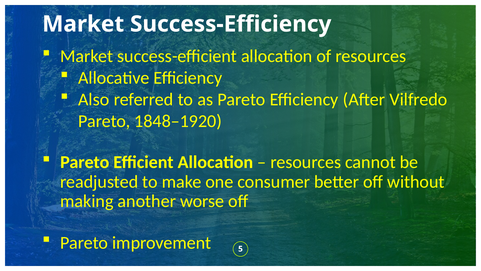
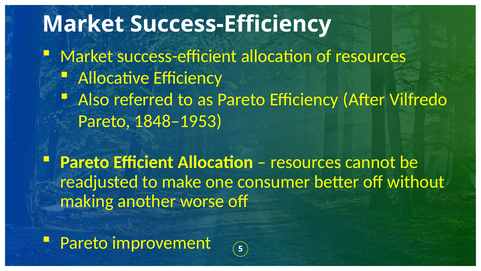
1848–1920: 1848–1920 -> 1848–1953 (178, 121)
